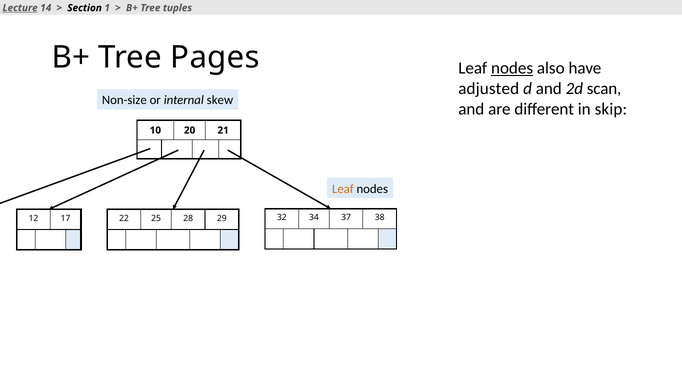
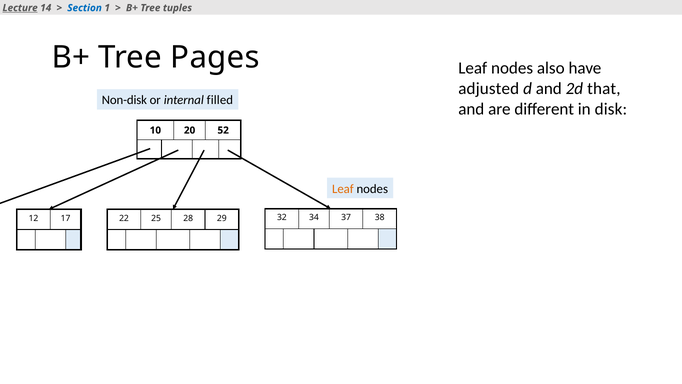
Section colour: black -> blue (85, 8)
nodes underline: present -> none (512, 68)
scan: scan -> that (604, 89)
Non-size: Non-size -> Non-disk (124, 100)
skew: skew -> filled (220, 100)
skip: skip -> disk (611, 109)
21: 21 -> 52 (223, 130)
